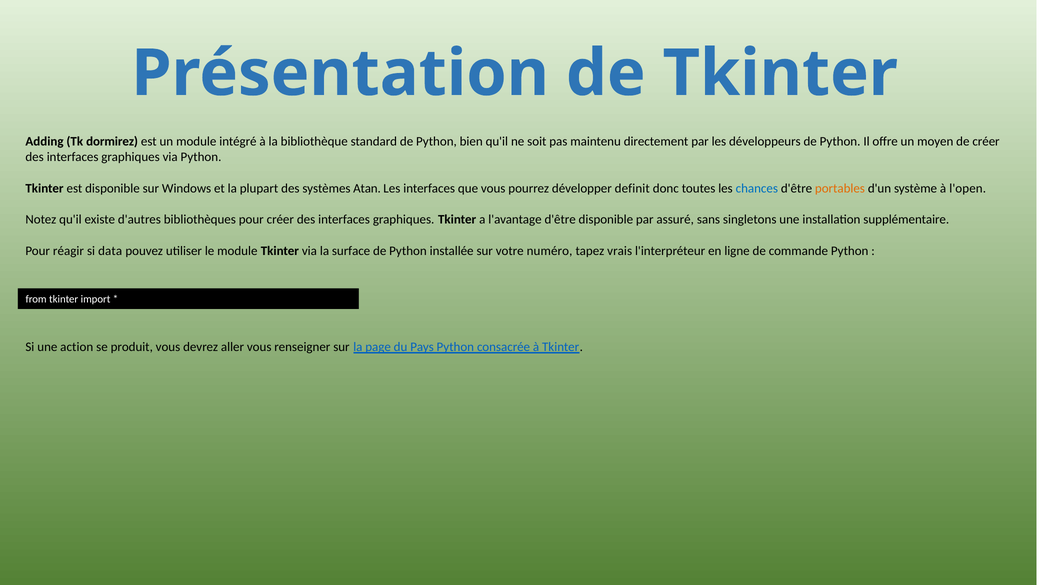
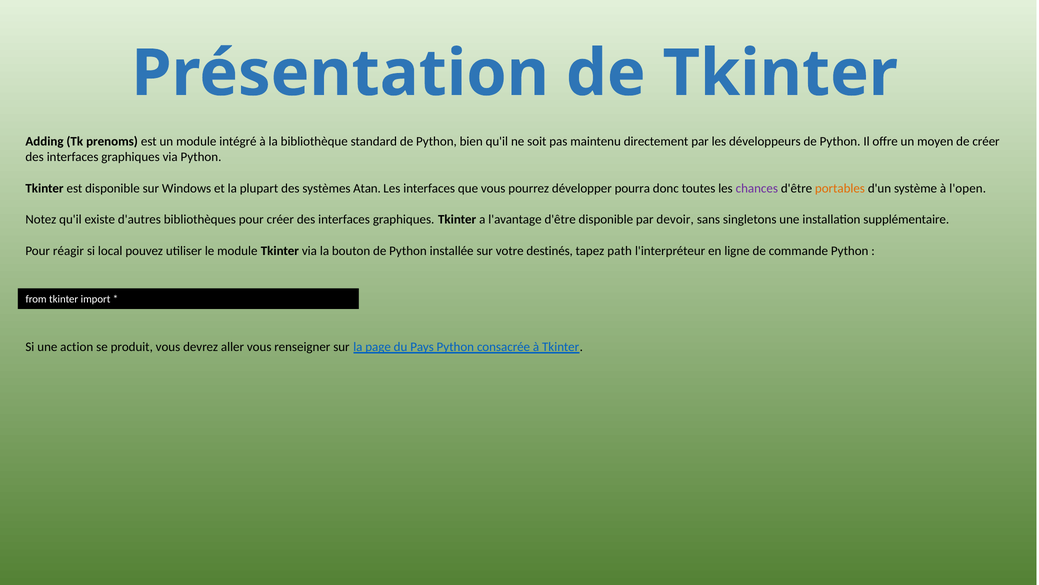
dormirez: dormirez -> prenoms (112, 141)
definit: definit -> pourra (632, 188)
chances colour: blue -> purple (757, 188)
assuré: assuré -> devoir (675, 219)
data: data -> local (110, 251)
surface: surface -> bouton (351, 251)
numéro: numéro -> destinés (550, 251)
vrais: vrais -> path (620, 251)
